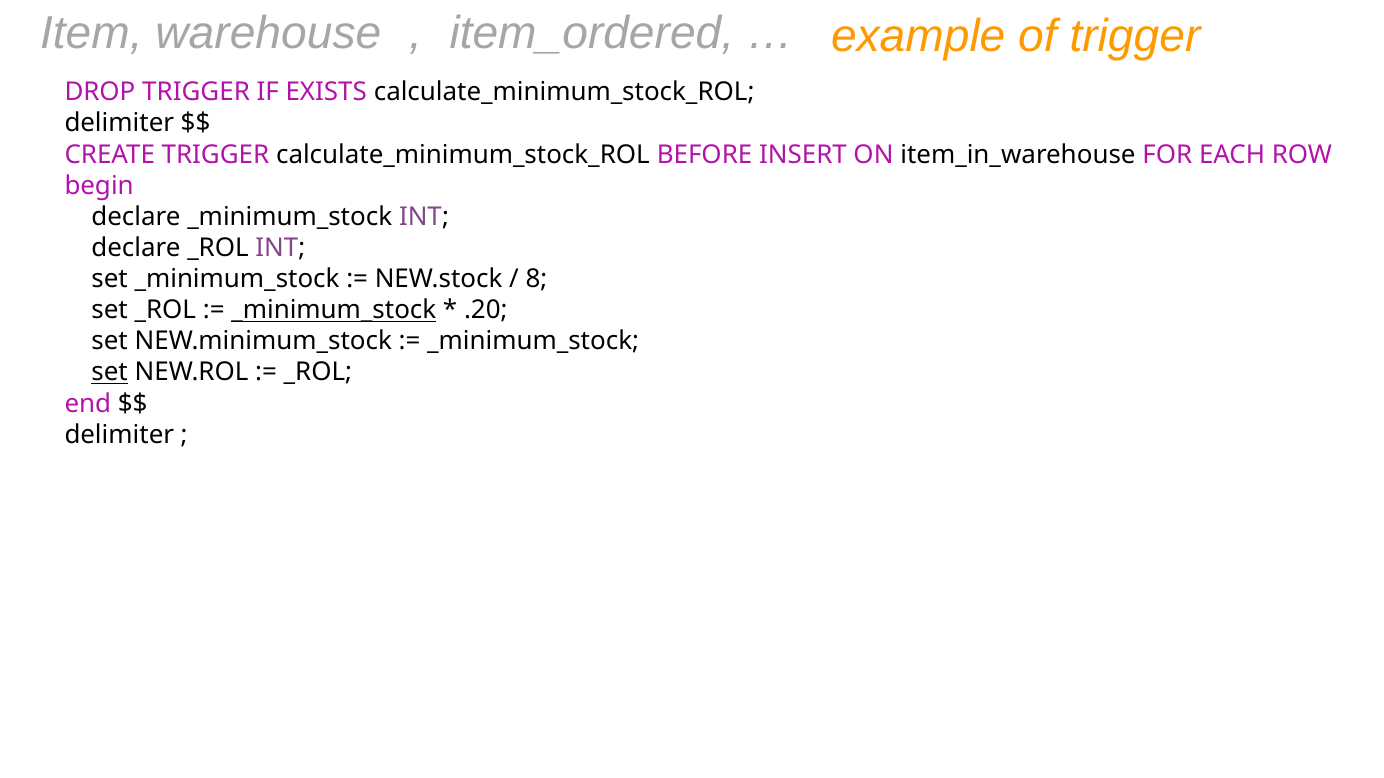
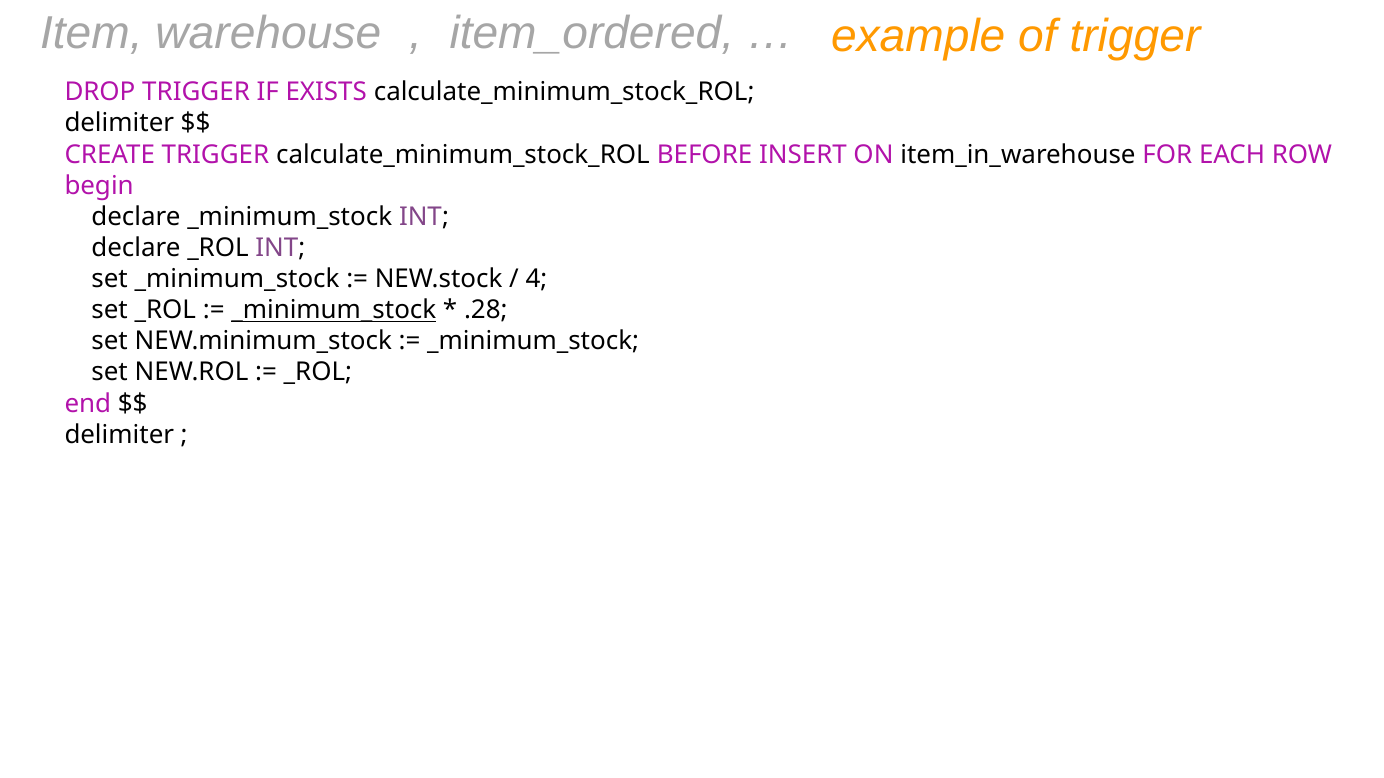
8: 8 -> 4 (536, 279)
.20: .20 -> .28 (486, 310)
set underline: present -> none (110, 373)
